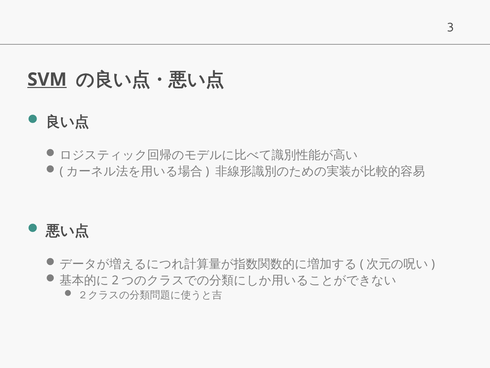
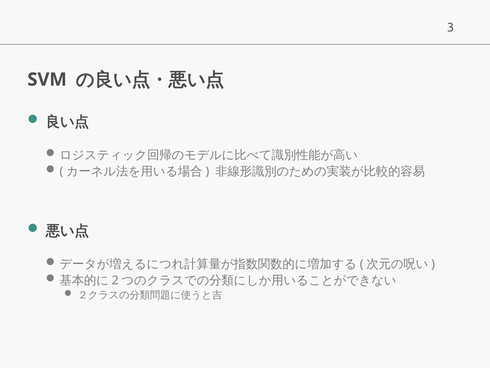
SVM underline: present -> none (47, 79)
